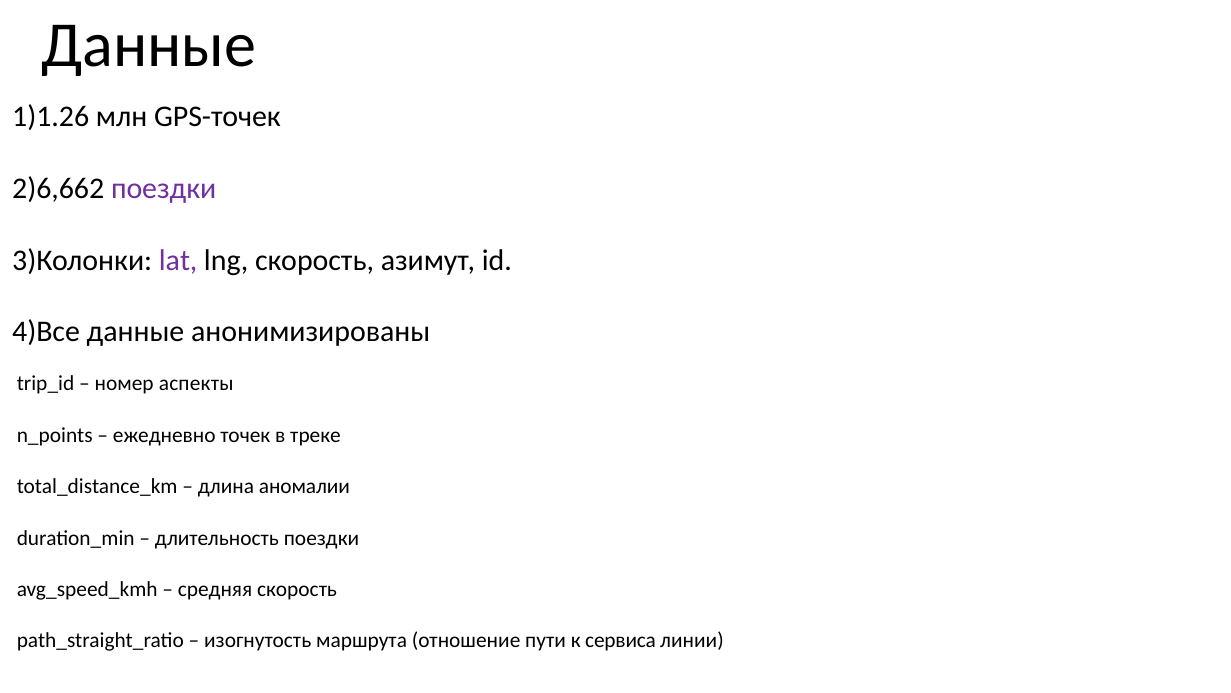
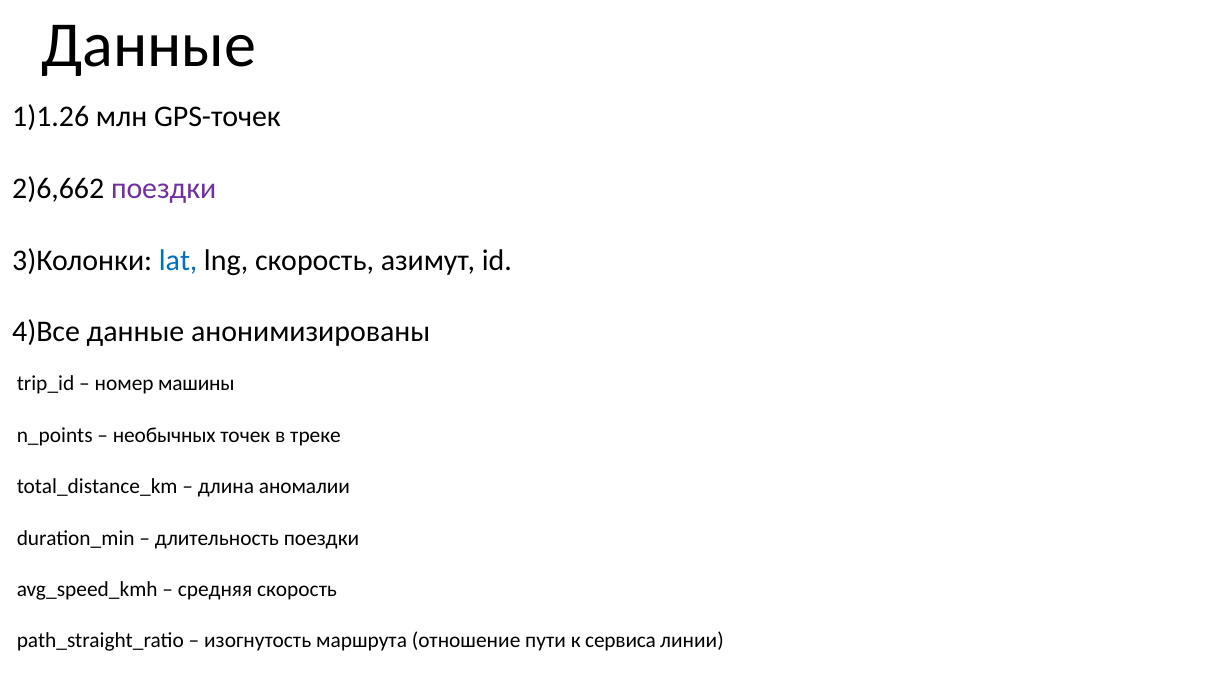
lat colour: purple -> blue (178, 260)
аспекты: аспекты -> машины (196, 384)
ежедневно: ежедневно -> необычных (164, 435)
